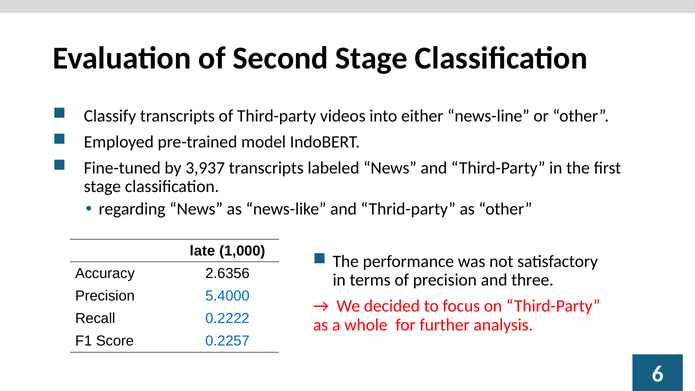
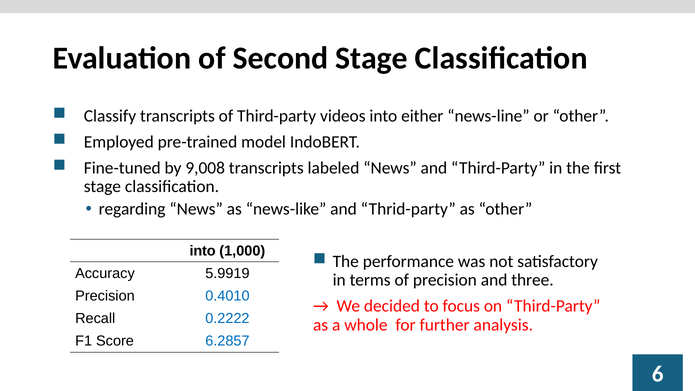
3,937: 3,937 -> 9,008 (205, 168)
late: late -> into (203, 251)
2.6356: 2.6356 -> 5.9919 (227, 273)
5.4000: 5.4000 -> 0.4010 (227, 296)
0.2257: 0.2257 -> 6.2857 (227, 341)
